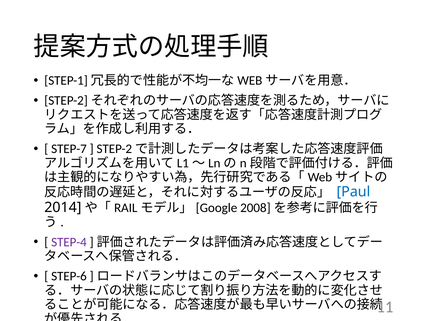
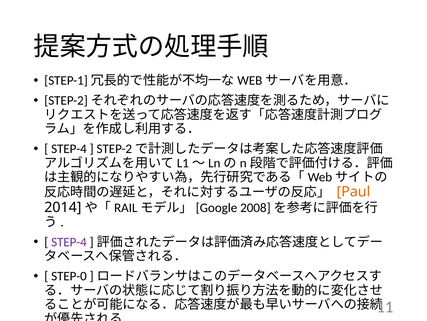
STEP-7: STEP-7 -> STEP-4 (69, 149)
Paul colour: blue -> orange (353, 191)
STEP-6: STEP-6 -> STEP-0 (69, 276)
